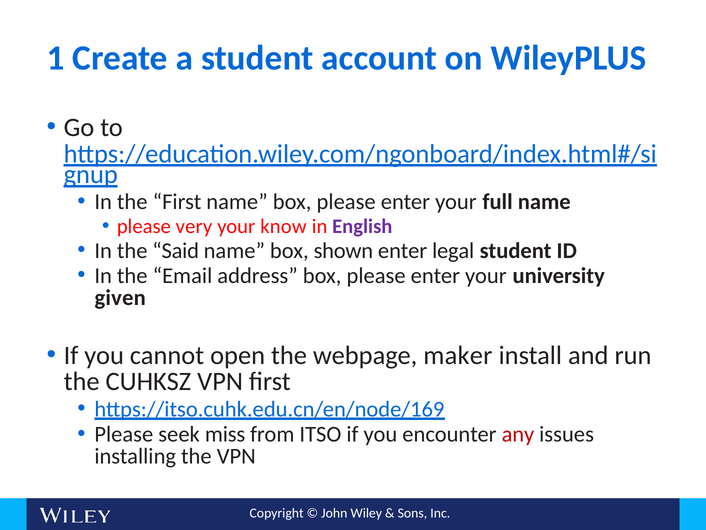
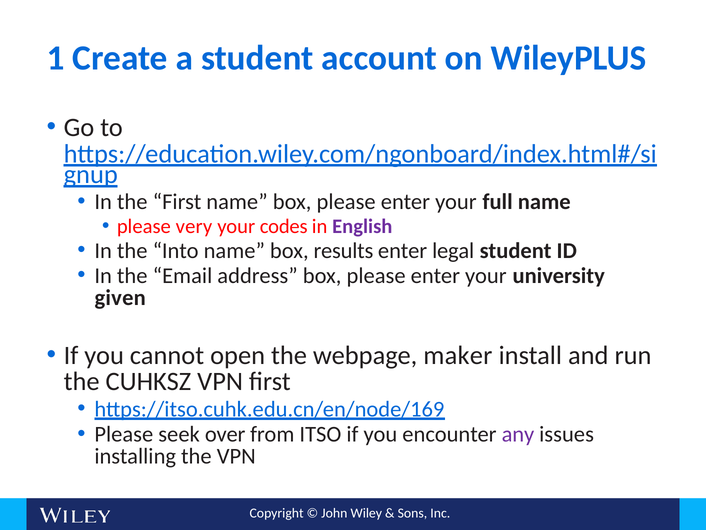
know: know -> codes (284, 226)
Said: Said -> Into (176, 250)
shown: shown -> results (343, 250)
miss: miss -> over (225, 434)
any colour: red -> purple (518, 434)
